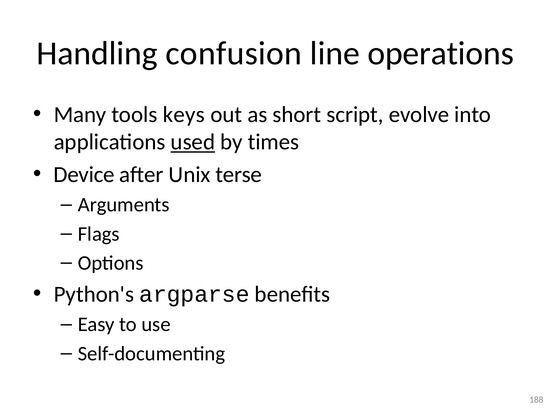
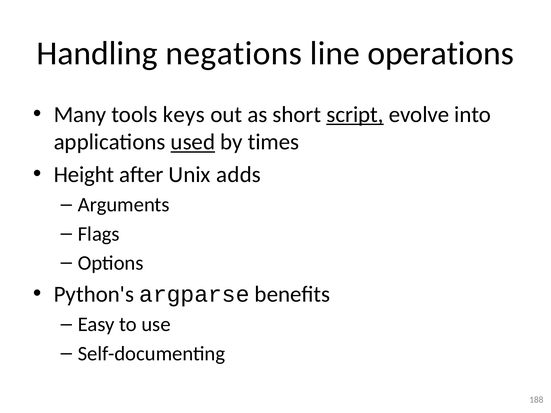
confusion: confusion -> negations (234, 53)
script underline: none -> present (355, 115)
Device: Device -> Height (84, 175)
terse: terse -> adds (239, 175)
